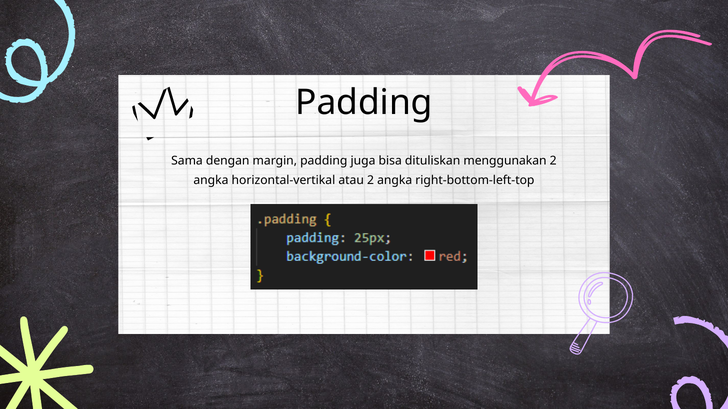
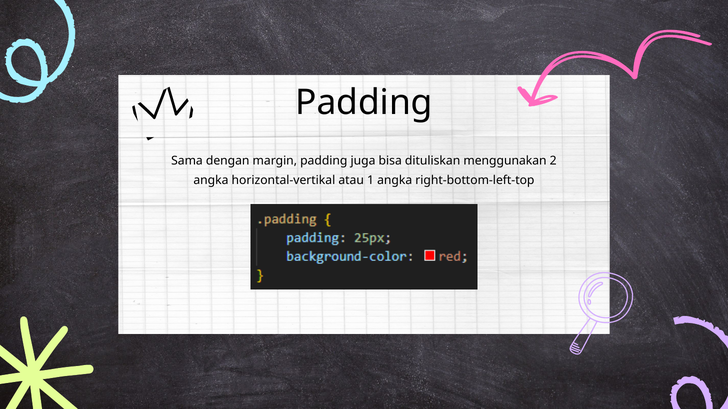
atau 2: 2 -> 1 (371, 181)
